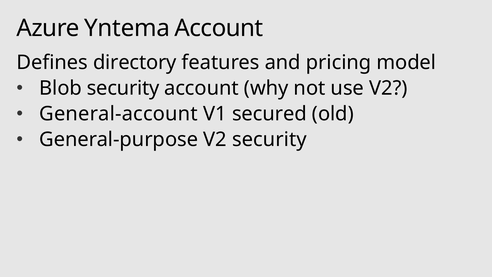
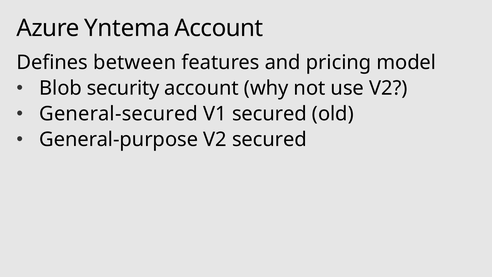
directory: directory -> between (135, 62)
General-account: General-account -> General-secured (119, 114)
V2 security: security -> secured (269, 139)
